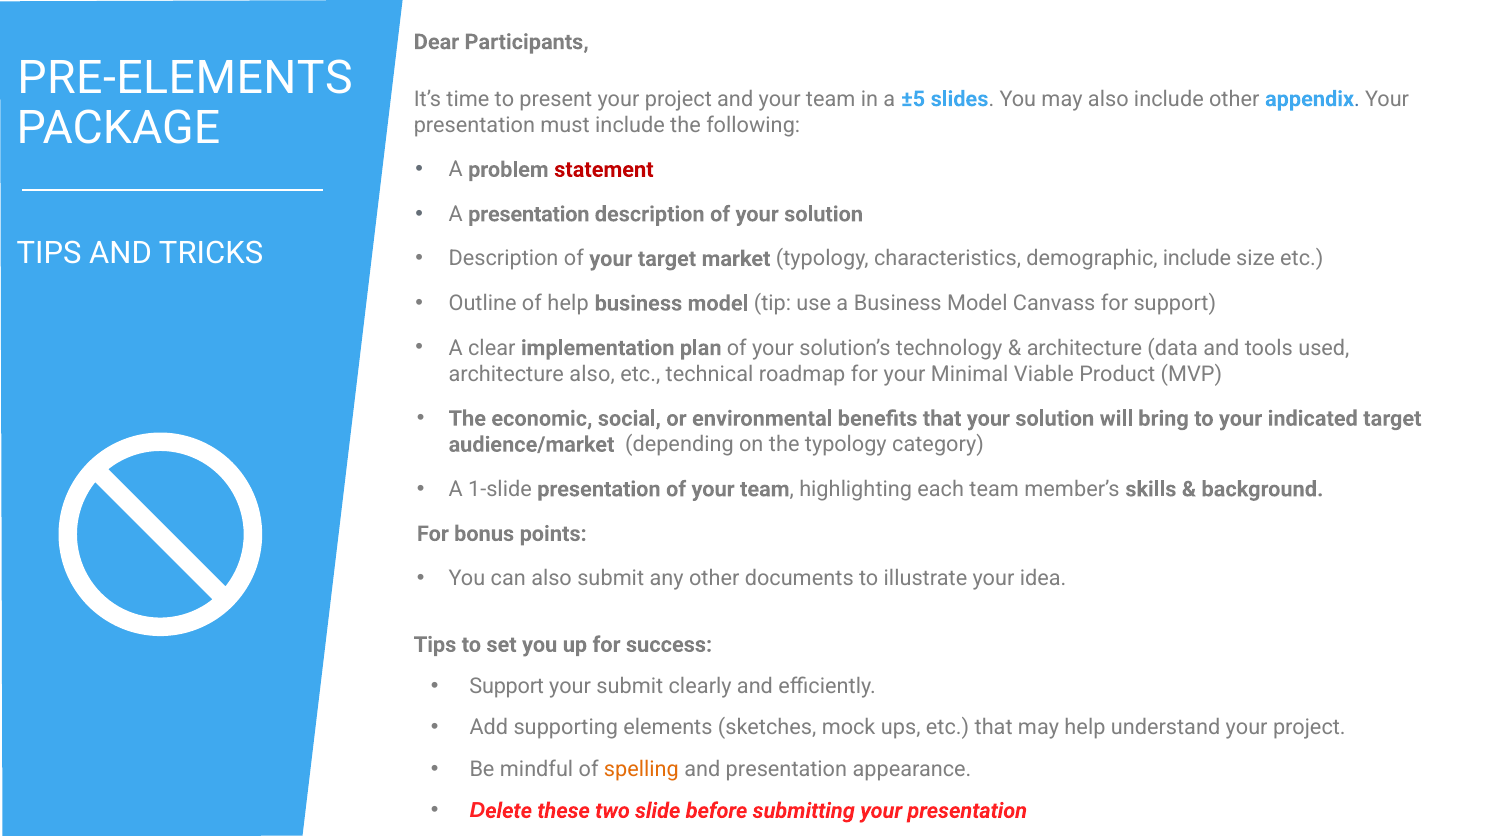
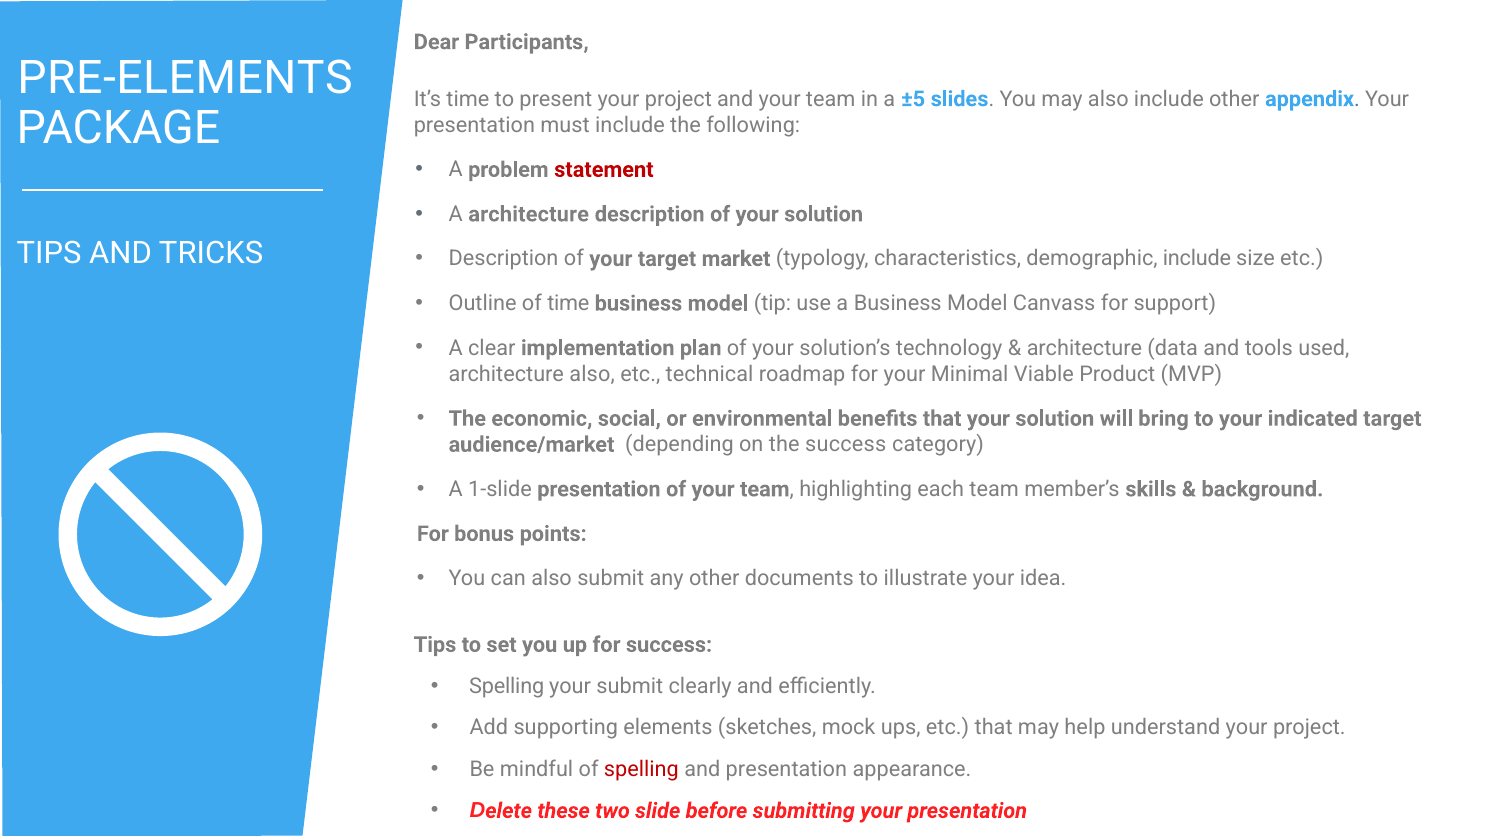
A presentation: presentation -> architecture (529, 214)
of help: help -> time (568, 304)
the typology: typology -> success (846, 445)
Support: Support -> Spelling (507, 687)
spelling colour: orange -> red (641, 770)
